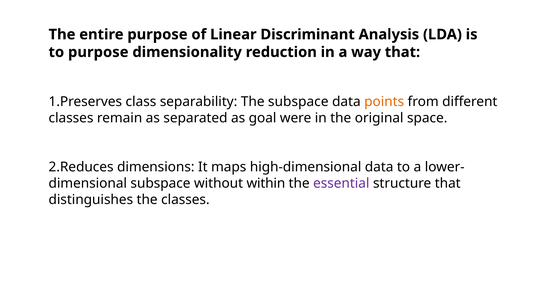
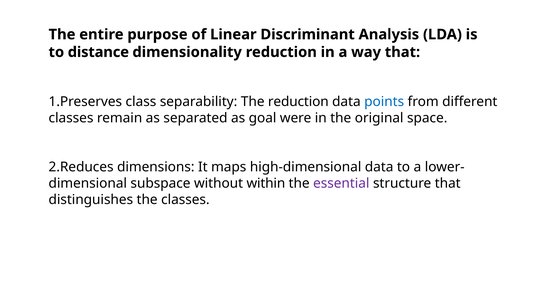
to purpose: purpose -> distance (98, 52)
The subspace: subspace -> reduction (298, 102)
points colour: orange -> blue (384, 102)
